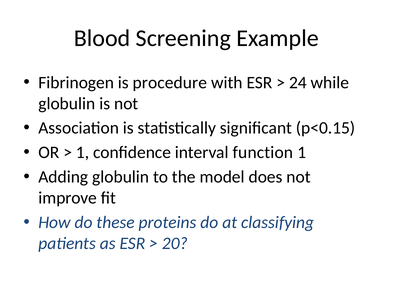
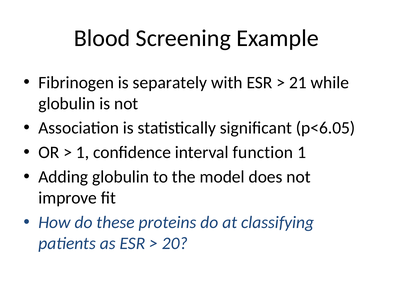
procedure: procedure -> separately (170, 82)
24: 24 -> 21 (298, 82)
p<0.15: p<0.15 -> p<6.05 (326, 128)
